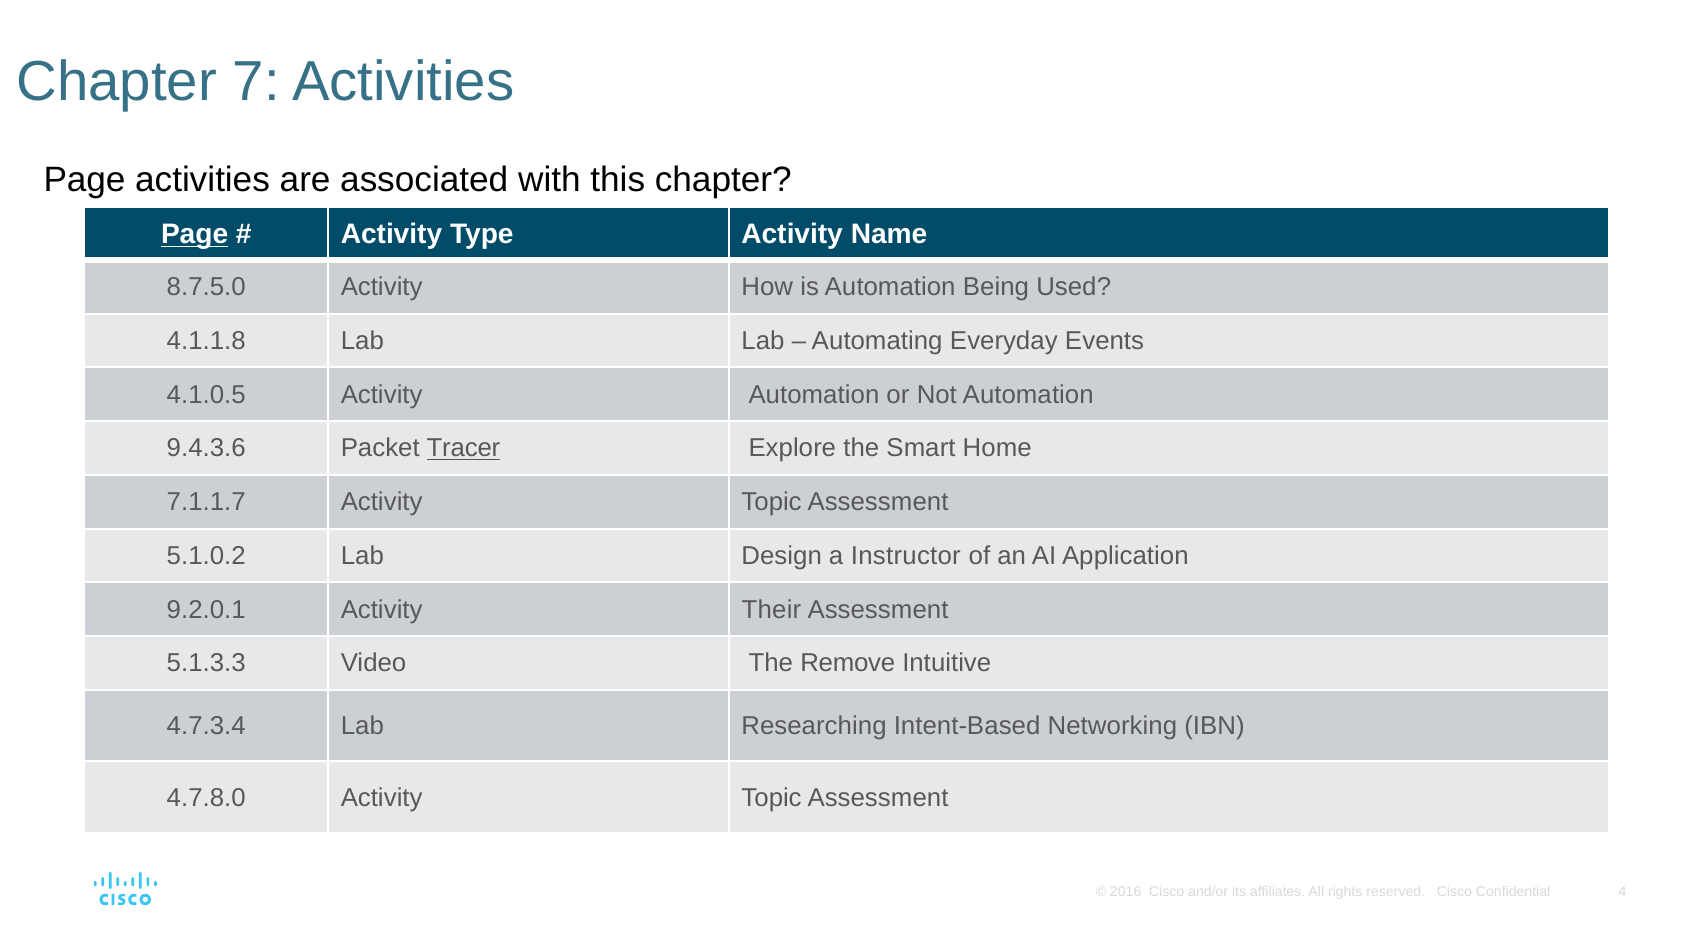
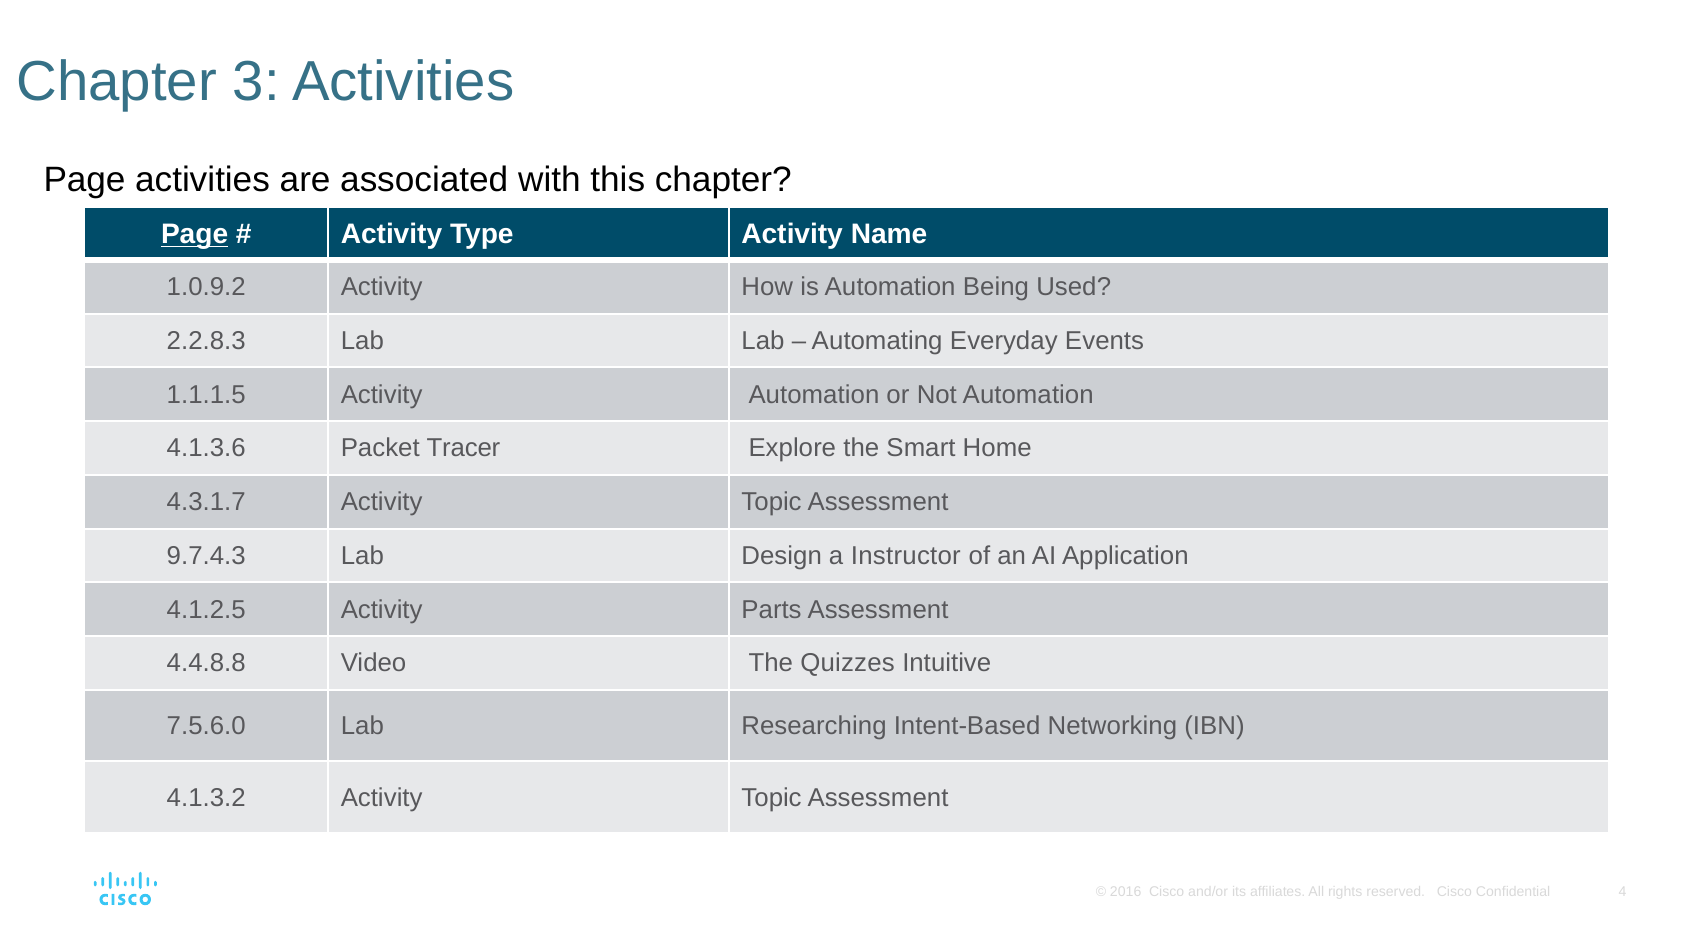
7: 7 -> 3 (256, 82)
8.7.5.0: 8.7.5.0 -> 1.0.9.2 (206, 287)
4.1.1.8: 4.1.1.8 -> 2.2.8.3 (206, 341)
4.1.0.5: 4.1.0.5 -> 1.1.1.5 (206, 395)
9.4.3.6: 9.4.3.6 -> 4.1.3.6 (206, 448)
Tracer underline: present -> none (463, 448)
7.1.1.7: 7.1.1.7 -> 4.3.1.7 (206, 502)
5.1.0.2: 5.1.0.2 -> 9.7.4.3 (206, 556)
9.2.0.1: 9.2.0.1 -> 4.1.2.5 (206, 609)
Their: Their -> Parts (772, 609)
5.1.3.3: 5.1.3.3 -> 4.4.8.8 (206, 663)
Remove: Remove -> Quizzes (848, 663)
4.7.3.4: 4.7.3.4 -> 7.5.6.0 (206, 726)
4.7.8.0: 4.7.8.0 -> 4.1.3.2 (206, 797)
